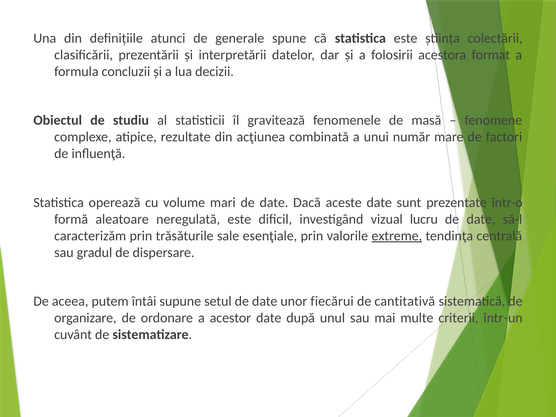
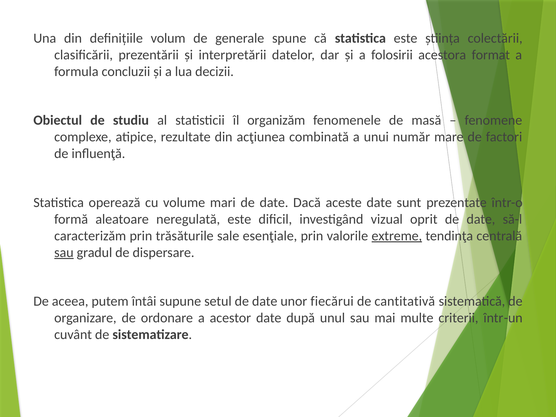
atunci: atunci -> volum (168, 38)
gravitează: gravitează -> organizăm (276, 120)
lucru: lucru -> oprit (424, 219)
sau underline: none -> present (64, 253)
